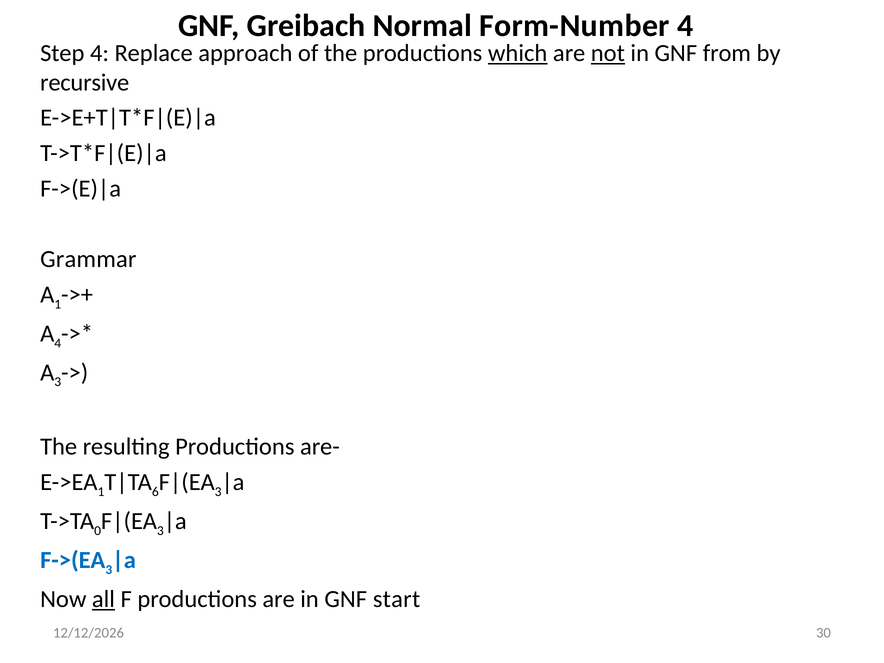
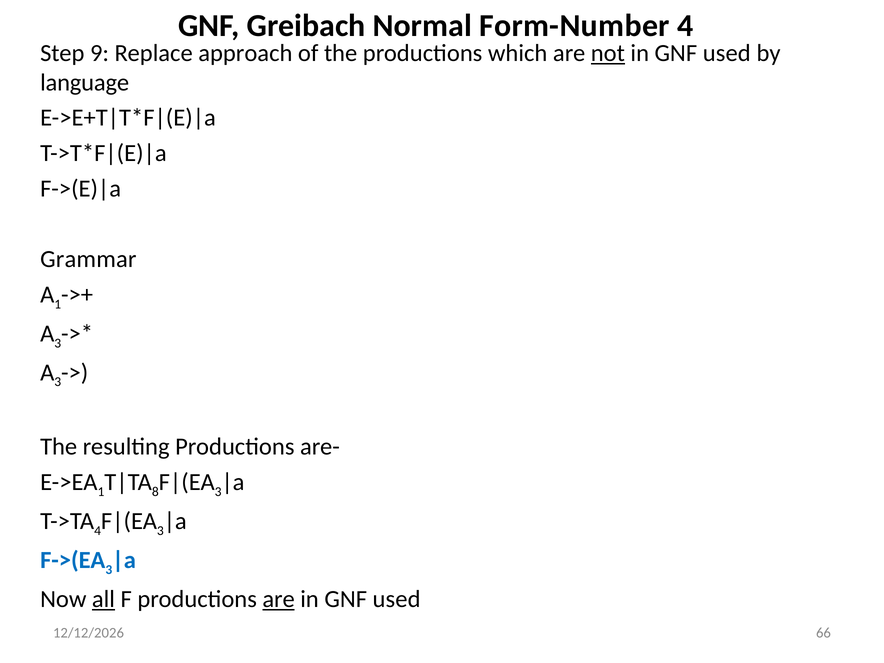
Step 4: 4 -> 9 (100, 53)
which underline: present -> none (518, 53)
from: from -> used (727, 53)
recursive: recursive -> language (85, 83)
4: 4 -> 3 (58, 343)
6: 6 -> 8 (155, 492)
0: 0 -> 4 (98, 531)
are underline: none -> present (279, 599)
start: start -> used (397, 599)
30: 30 -> 66 (823, 633)
